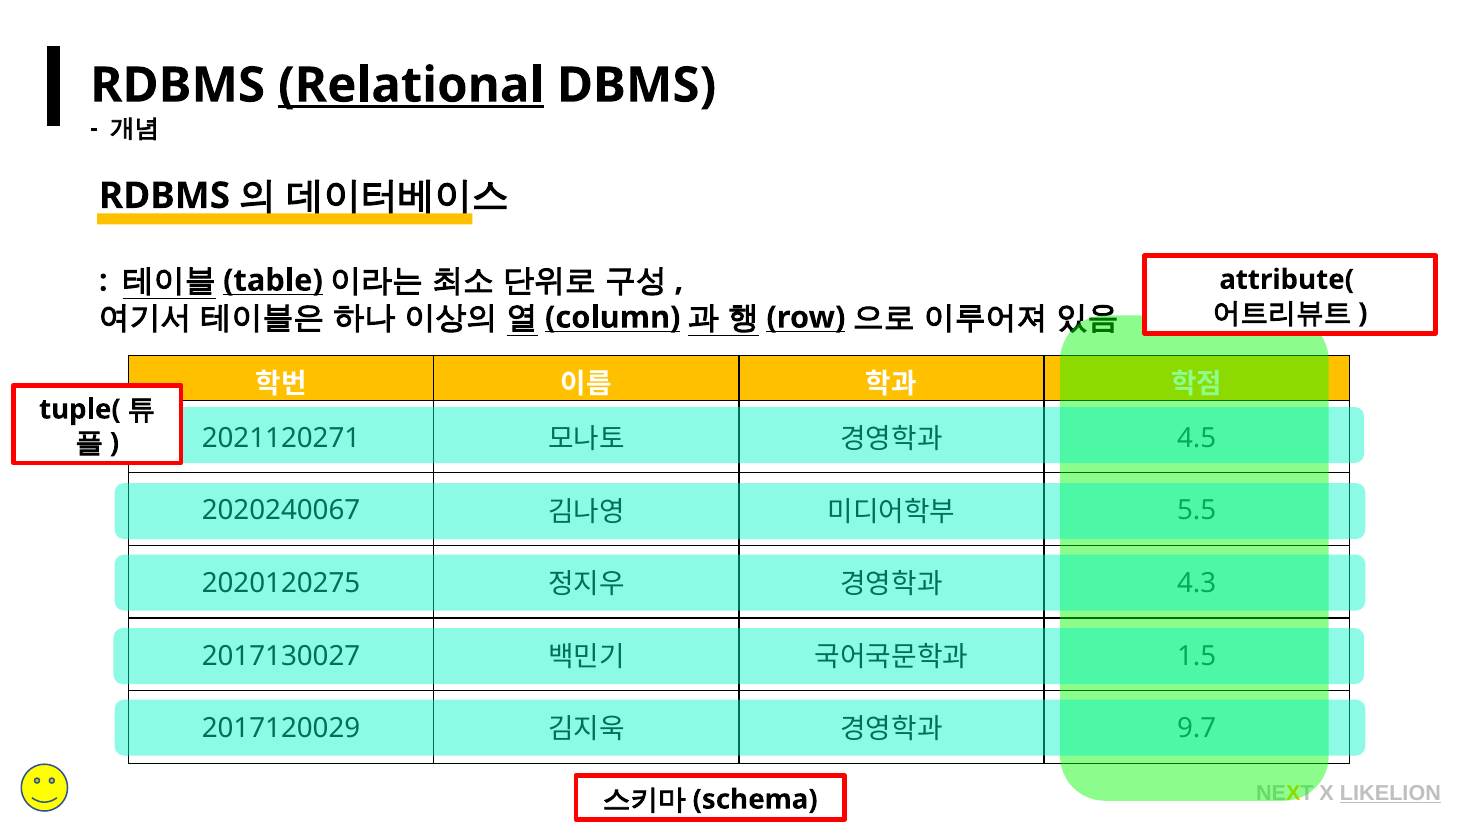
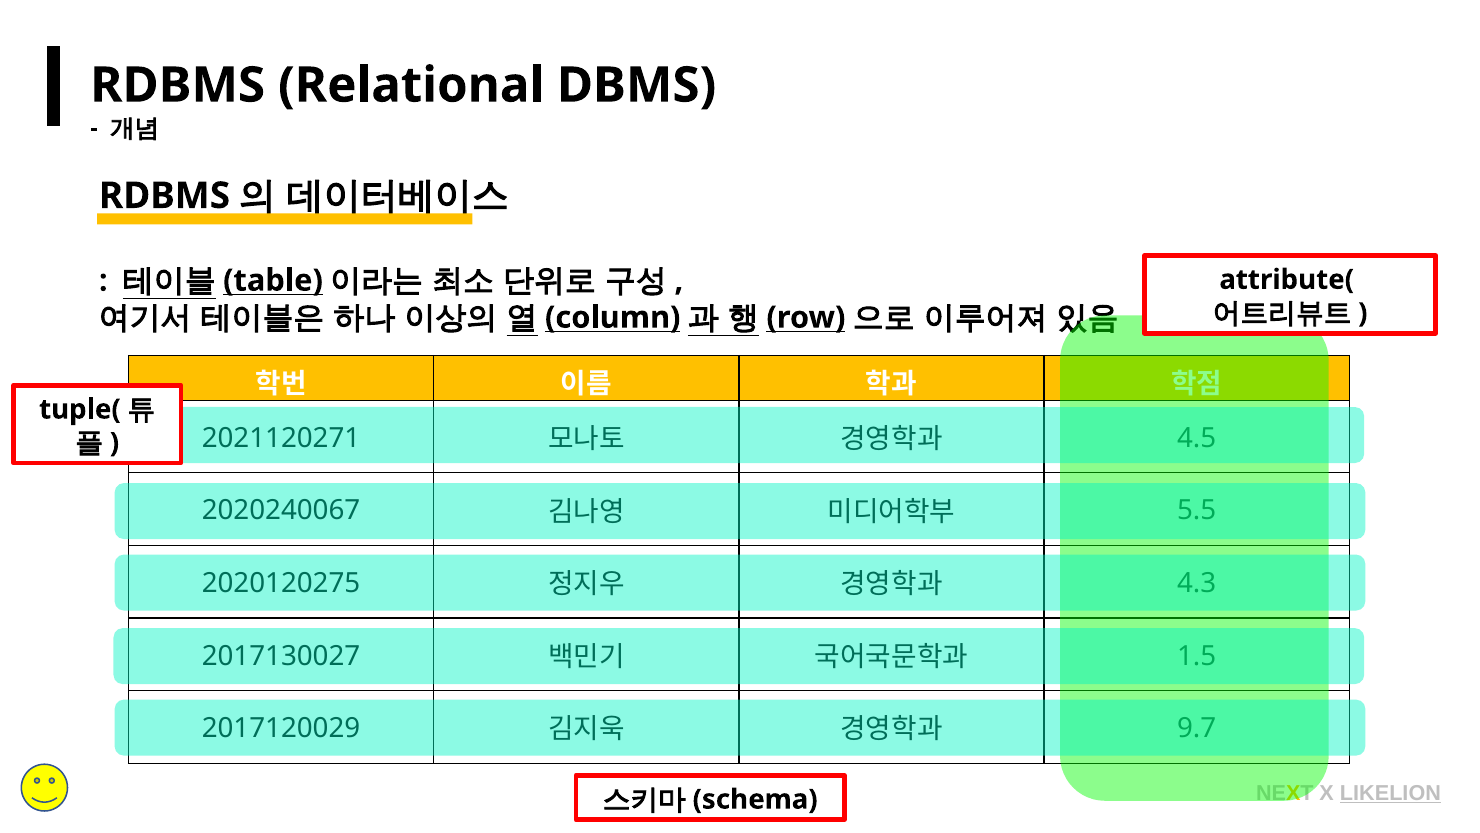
Relational underline: present -> none (411, 85)
